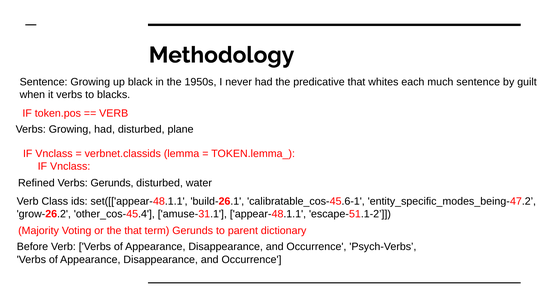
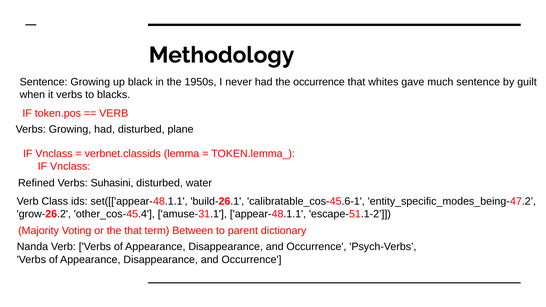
the predicative: predicative -> occurrence (319, 82)
each: each -> gave (413, 82)
Verbs Gerunds: Gerunds -> Suhasini (112, 183)
term Gerunds: Gerunds -> Between (193, 231)
Before: Before -> Nanda (32, 247)
